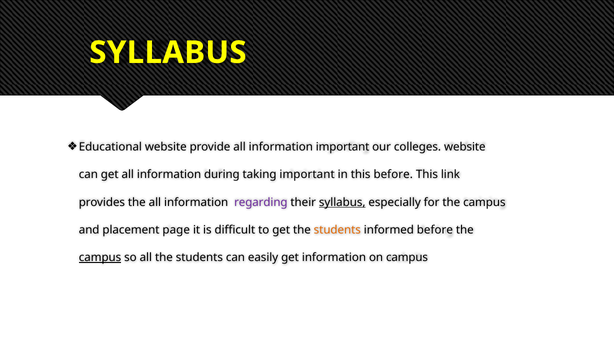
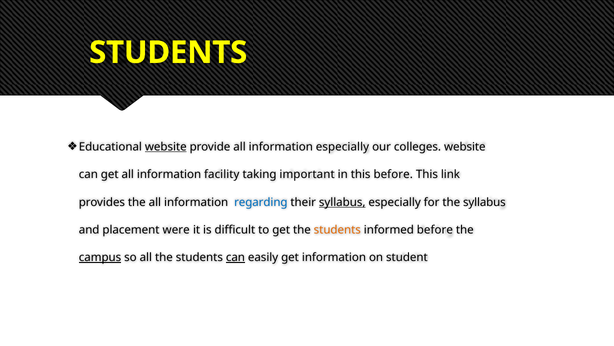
SYLLABUS: SYLLABUS -> STUDENTS (168, 52)
website underline: none -> present (166, 147)
information important: important -> especially (342, 147)
during: during -> facility (222, 174)
regarding colour: purple -> blue (261, 202)
for the campus: campus -> syllabus (484, 202)
page: page -> were (176, 229)
can underline: none -> present (235, 257)
on campus: campus -> student (407, 257)
